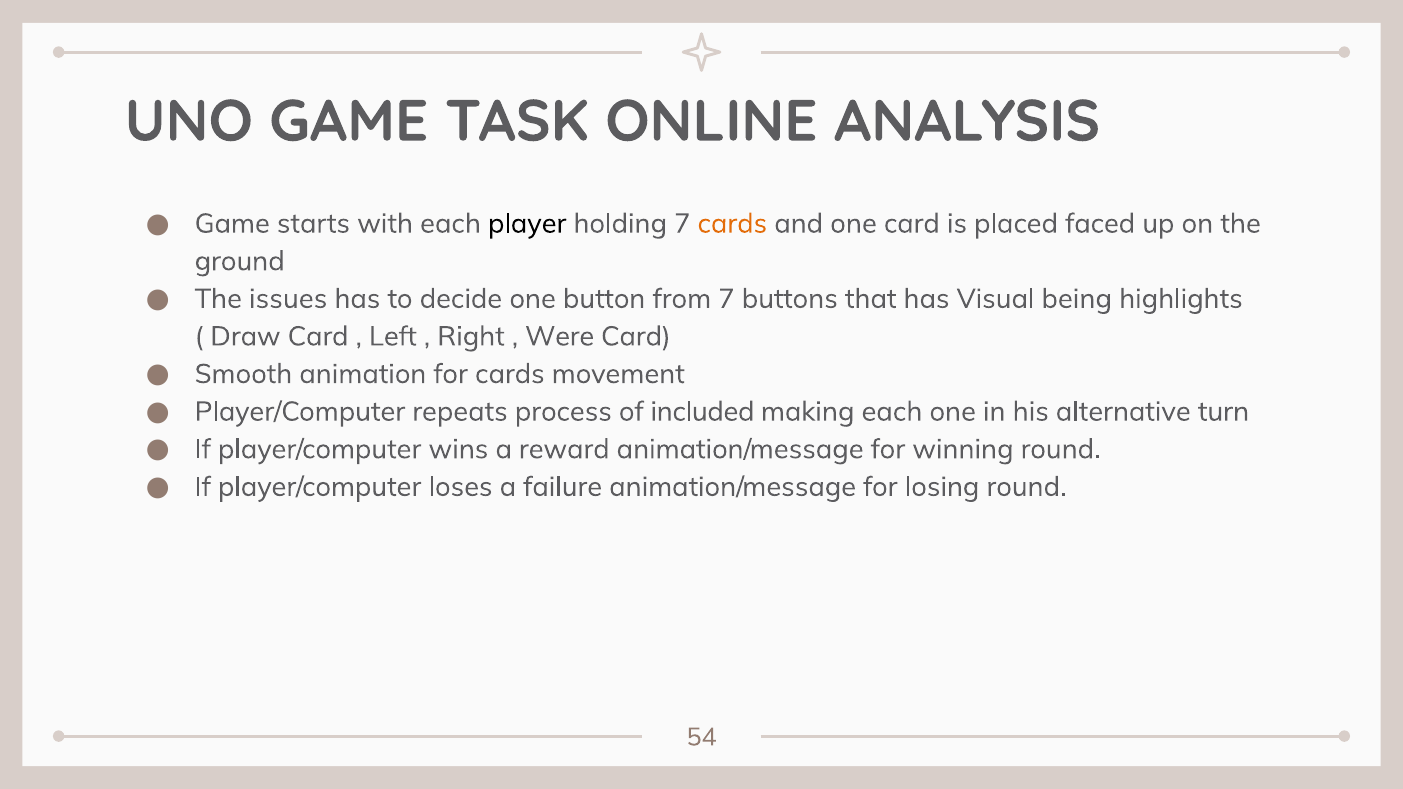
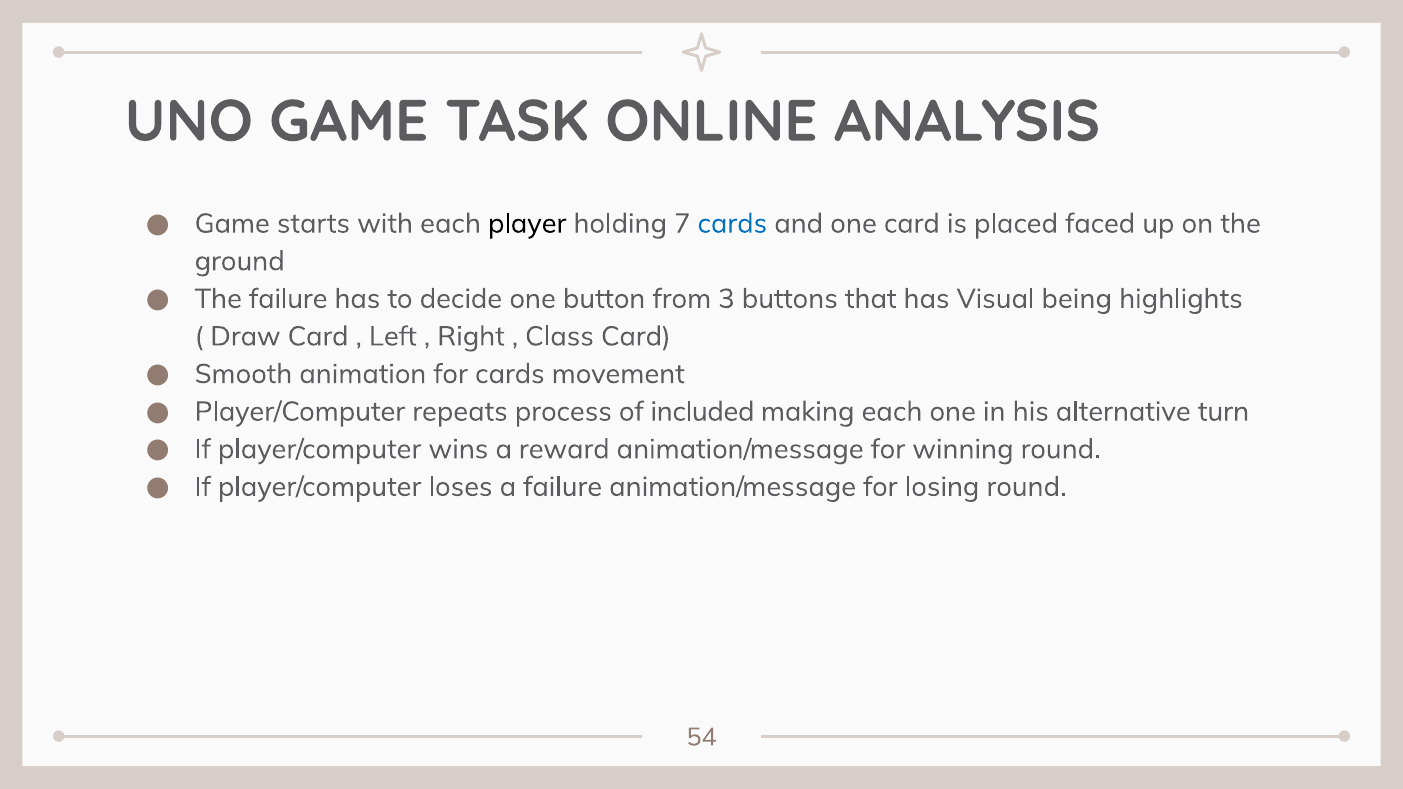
cards colour: orange -> blue (732, 224)
The issues: issues -> failure (288, 299)
from 7: 7 -> 3 (726, 299)
Were: Were -> Class (559, 337)
